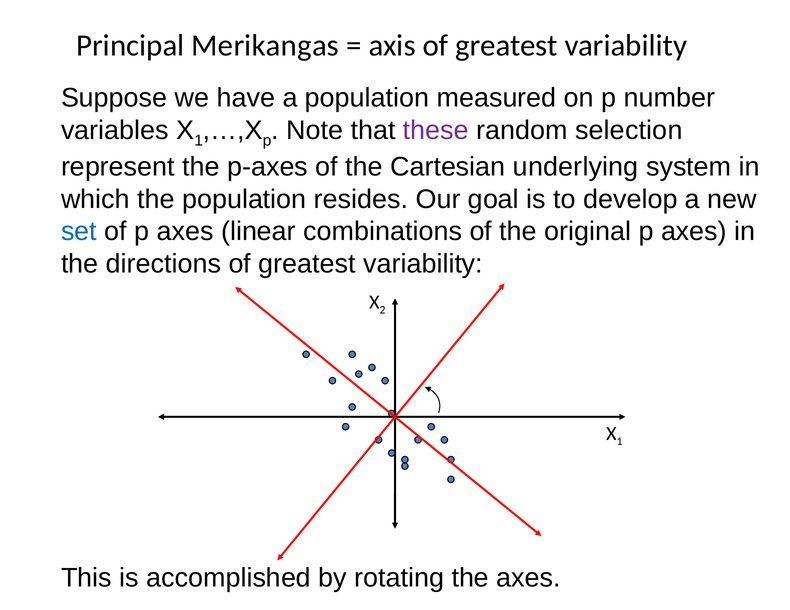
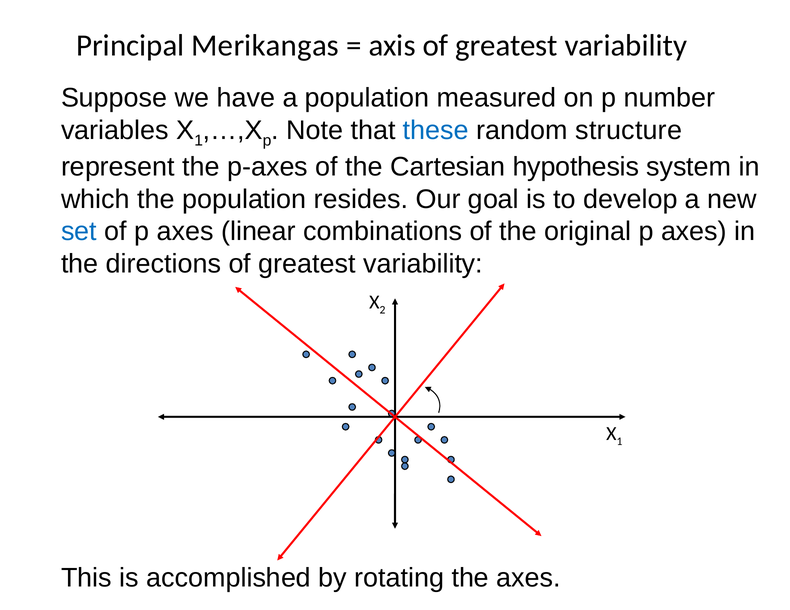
these colour: purple -> blue (436, 130)
selection: selection -> structure (629, 130)
underlying: underlying -> hypothesis (576, 167)
